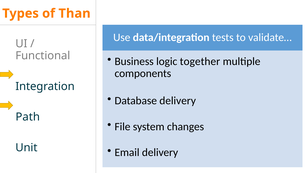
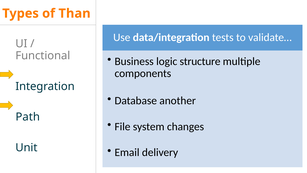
together: together -> structure (200, 61)
Database delivery: delivery -> another (178, 101)
